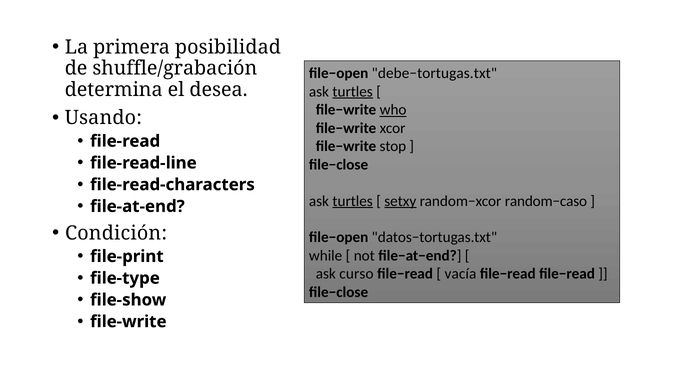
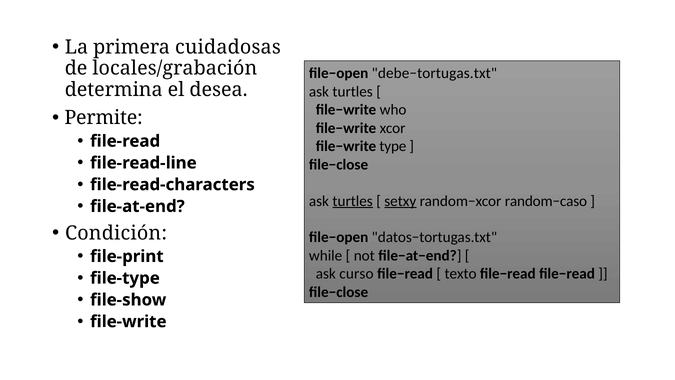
posibilidad: posibilidad -> cuidadosas (228, 47)
shuffle/grabación: shuffle/grabación -> locales/grabación (175, 68)
turtles underline: present -> none (353, 92)
who underline: present -> none (393, 110)
Usando: Usando -> Permite (104, 118)
stop: stop -> type (393, 146)
vacía: vacía -> texto (461, 274)
